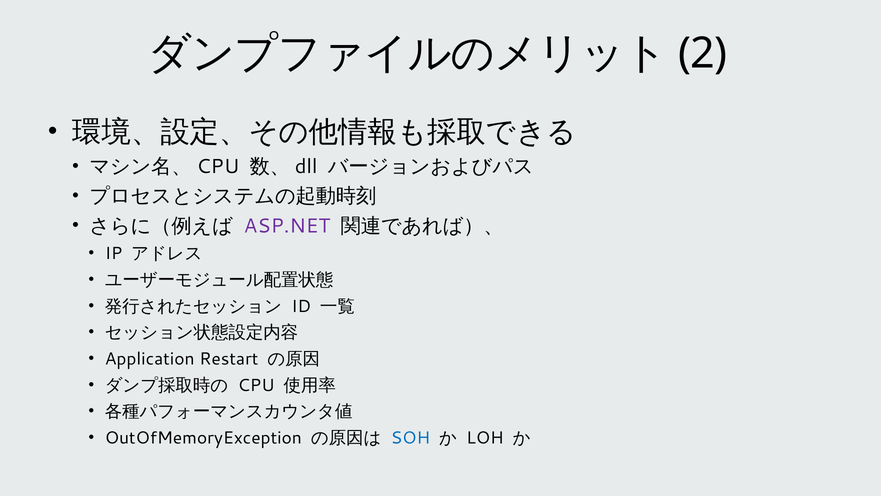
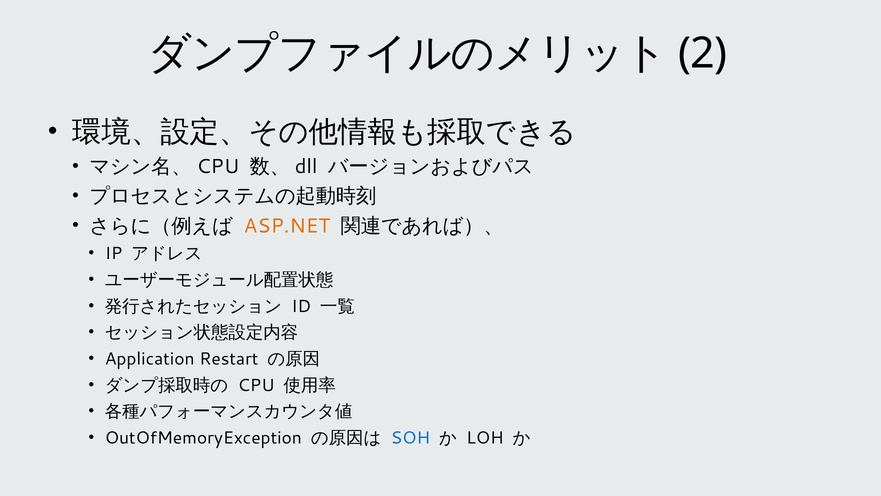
ASP.NET colour: purple -> orange (287, 226)
